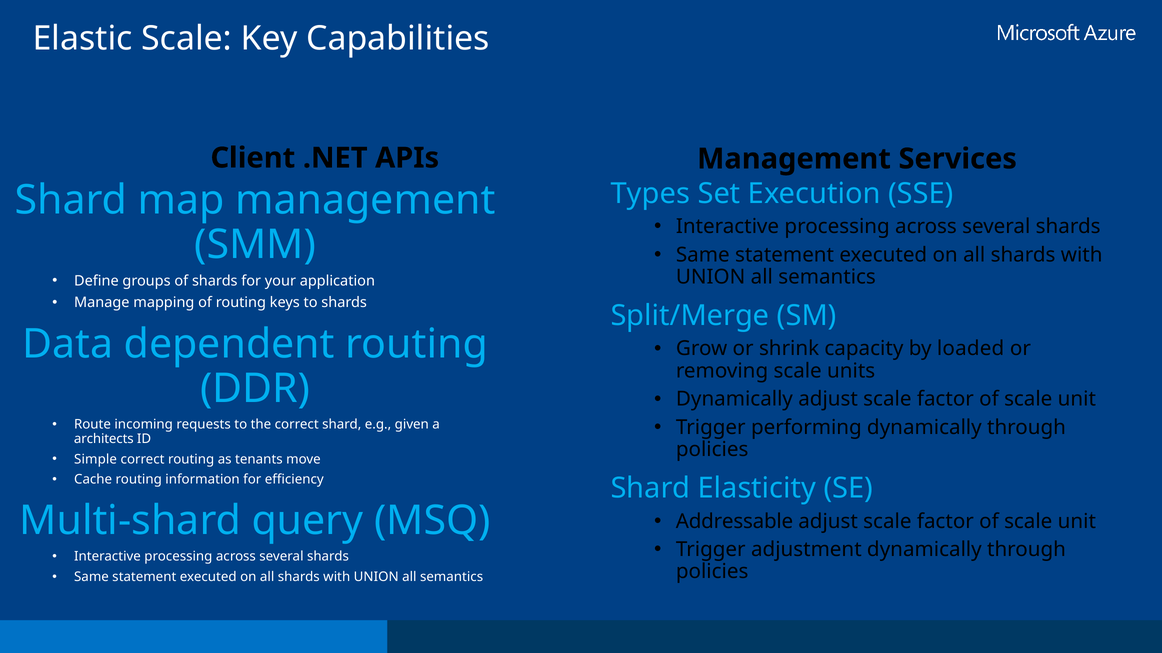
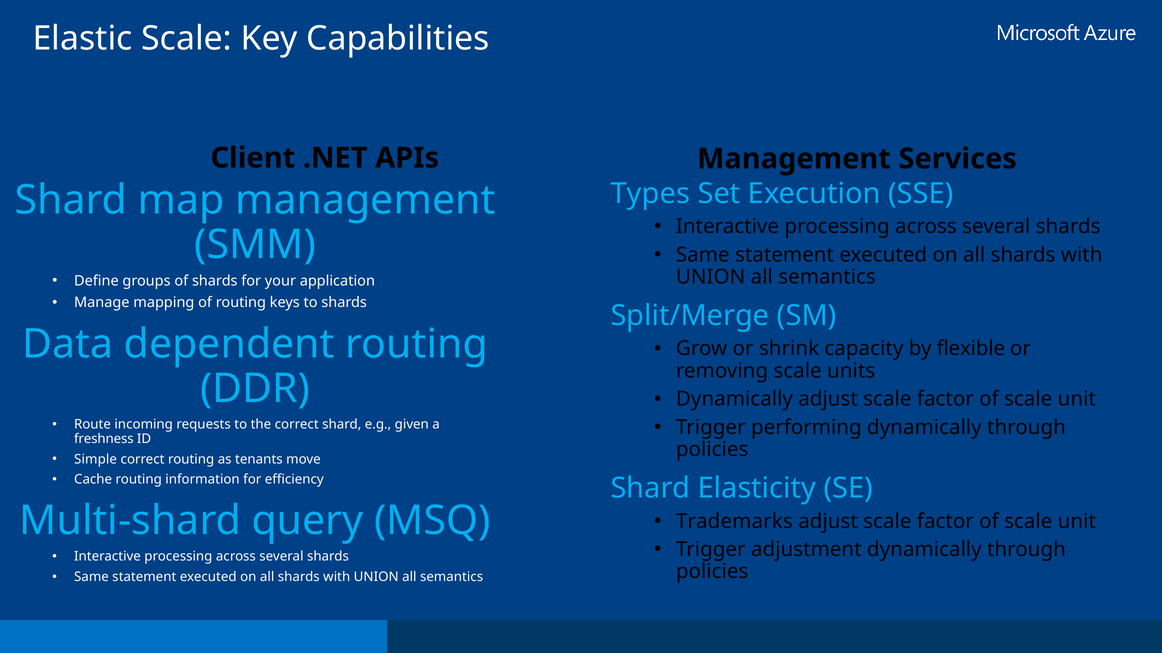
loaded: loaded -> flexible (971, 349)
architects: architects -> freshness (104, 439)
Addressable: Addressable -> Trademarks (734, 522)
